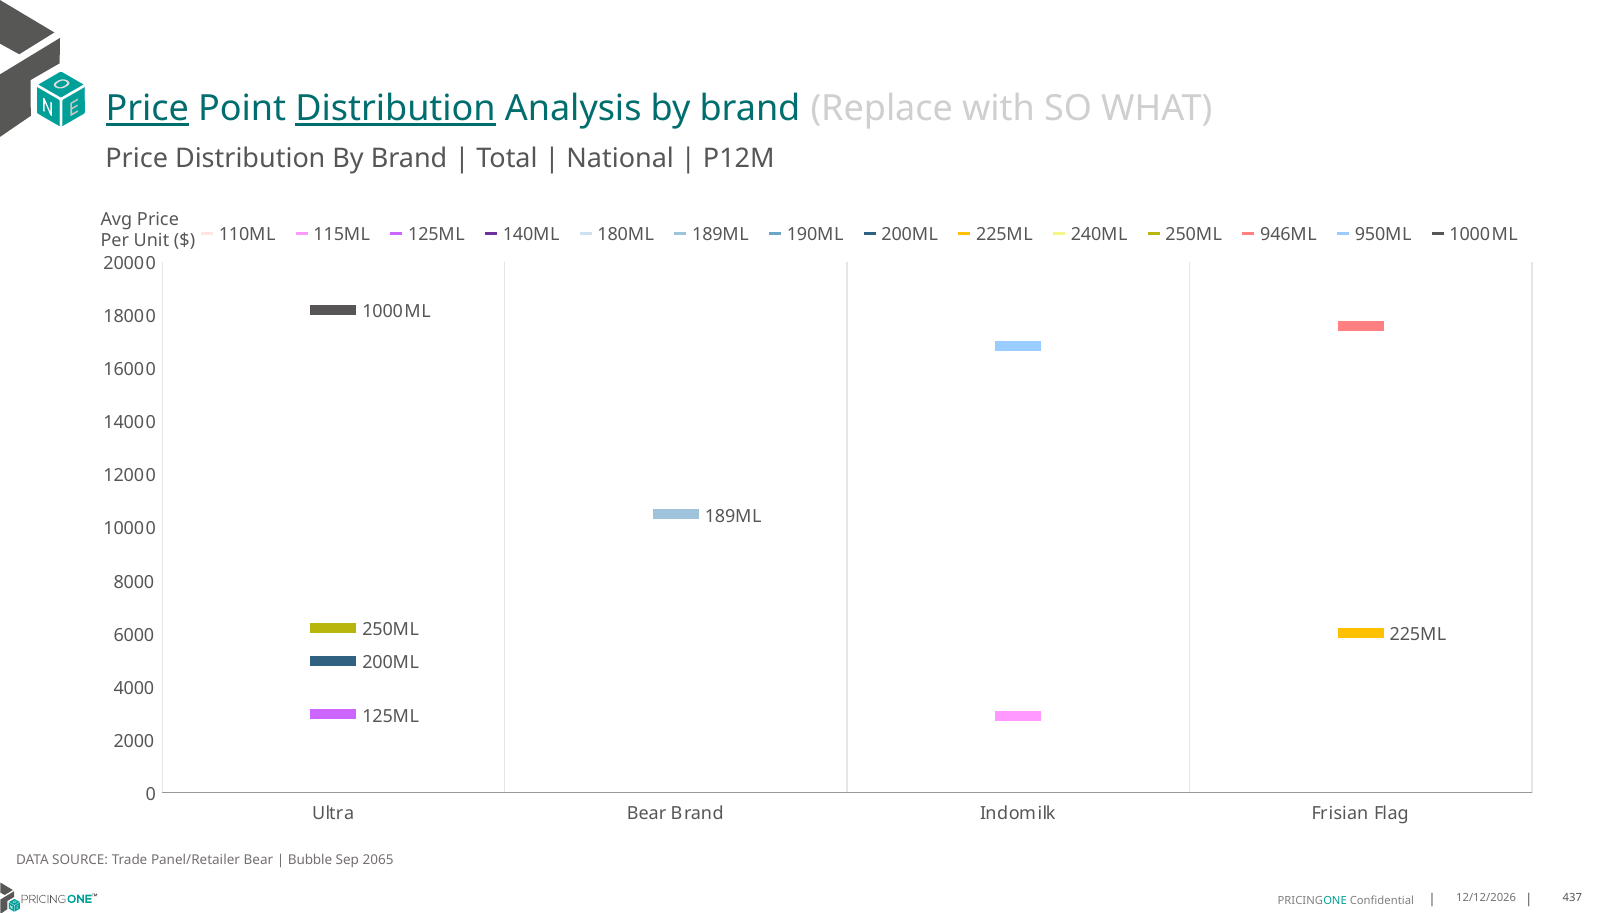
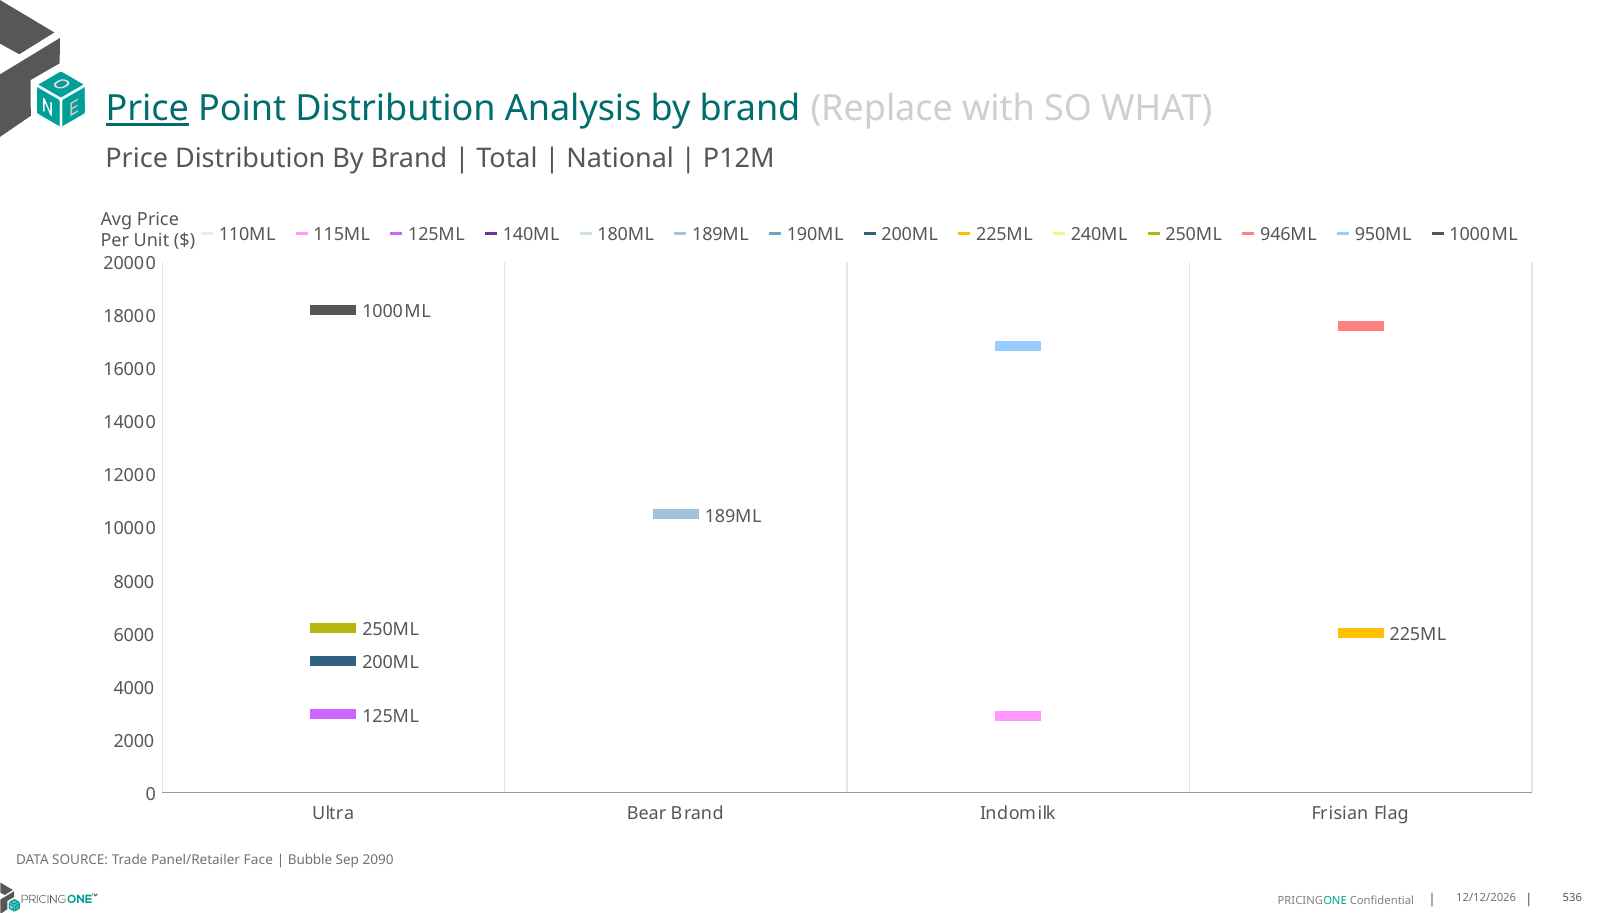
Distribution underline: present -> none (396, 109)
Panel/Retailer Bear: Bear -> Face (258, 859)
2065: 2065 -> 2090 (378, 859)
437: 437 -> 536 (1572, 897)
